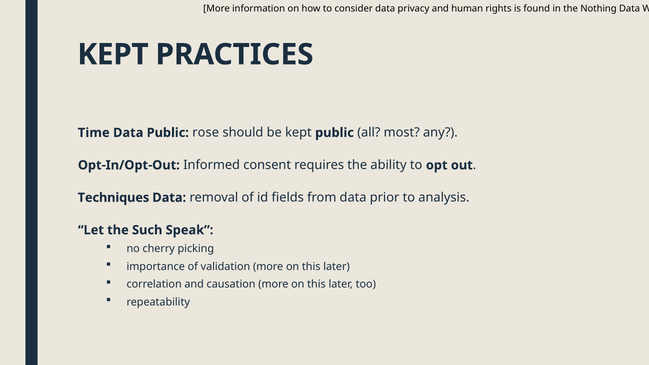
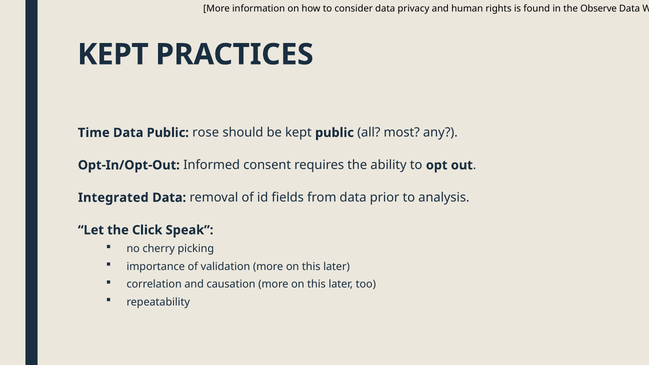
Nothing: Nothing -> Observe (599, 9)
Techniques: Techniques -> Integrated (113, 198)
Such: Such -> Click (147, 230)
